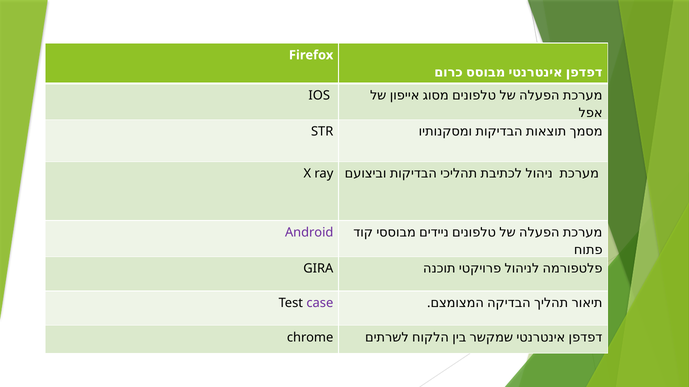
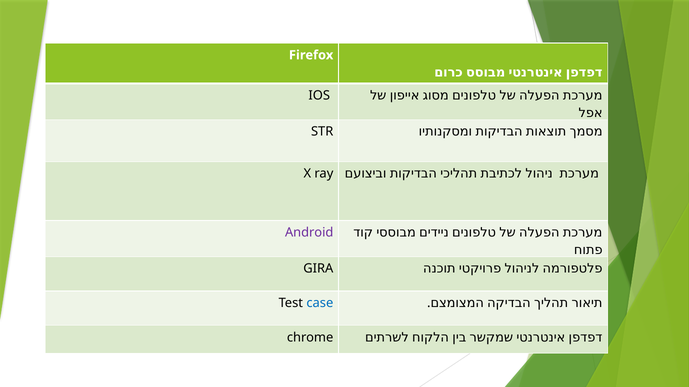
case colour: purple -> blue (320, 303)
